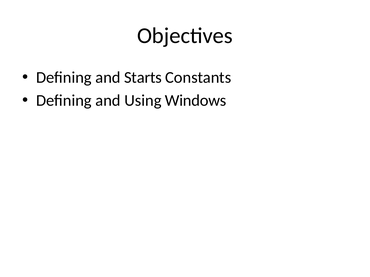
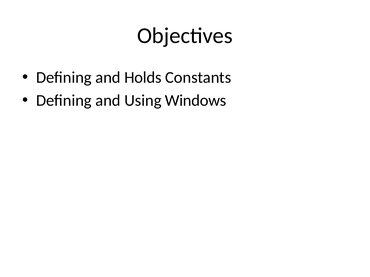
Starts: Starts -> Holds (143, 78)
